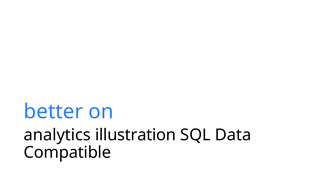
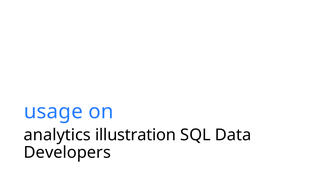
better: better -> usage (53, 112)
Compatible: Compatible -> Developers (67, 153)
